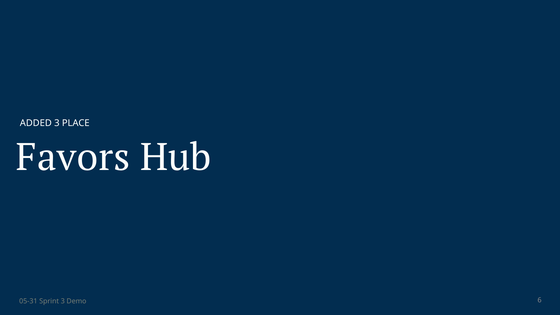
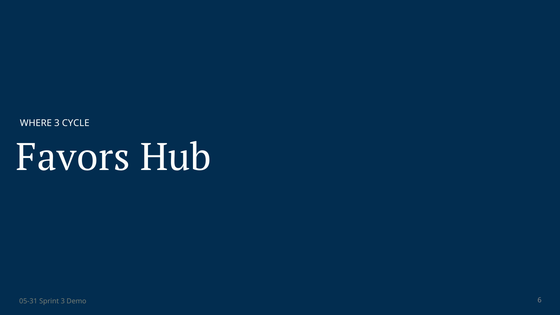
ADDED: ADDED -> WHERE (36, 123)
PLACE: PLACE -> CYCLE (76, 123)
